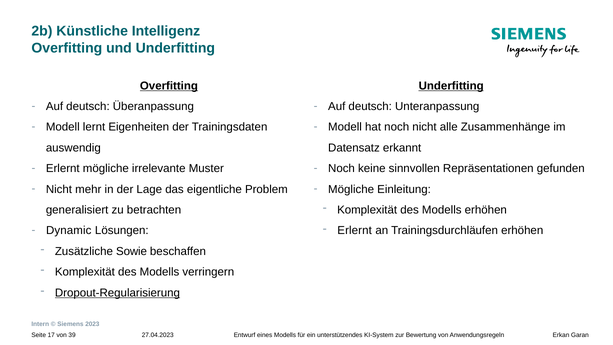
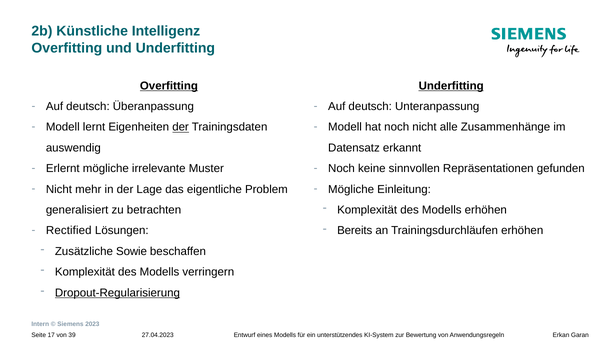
der underline: none -> present (181, 127)
Erlernt: Erlernt -> Bereits (355, 231)
Dynamic: Dynamic -> Rectified (69, 231)
